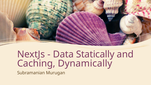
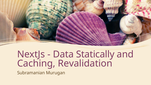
Dynamically: Dynamically -> Revalidation (85, 63)
